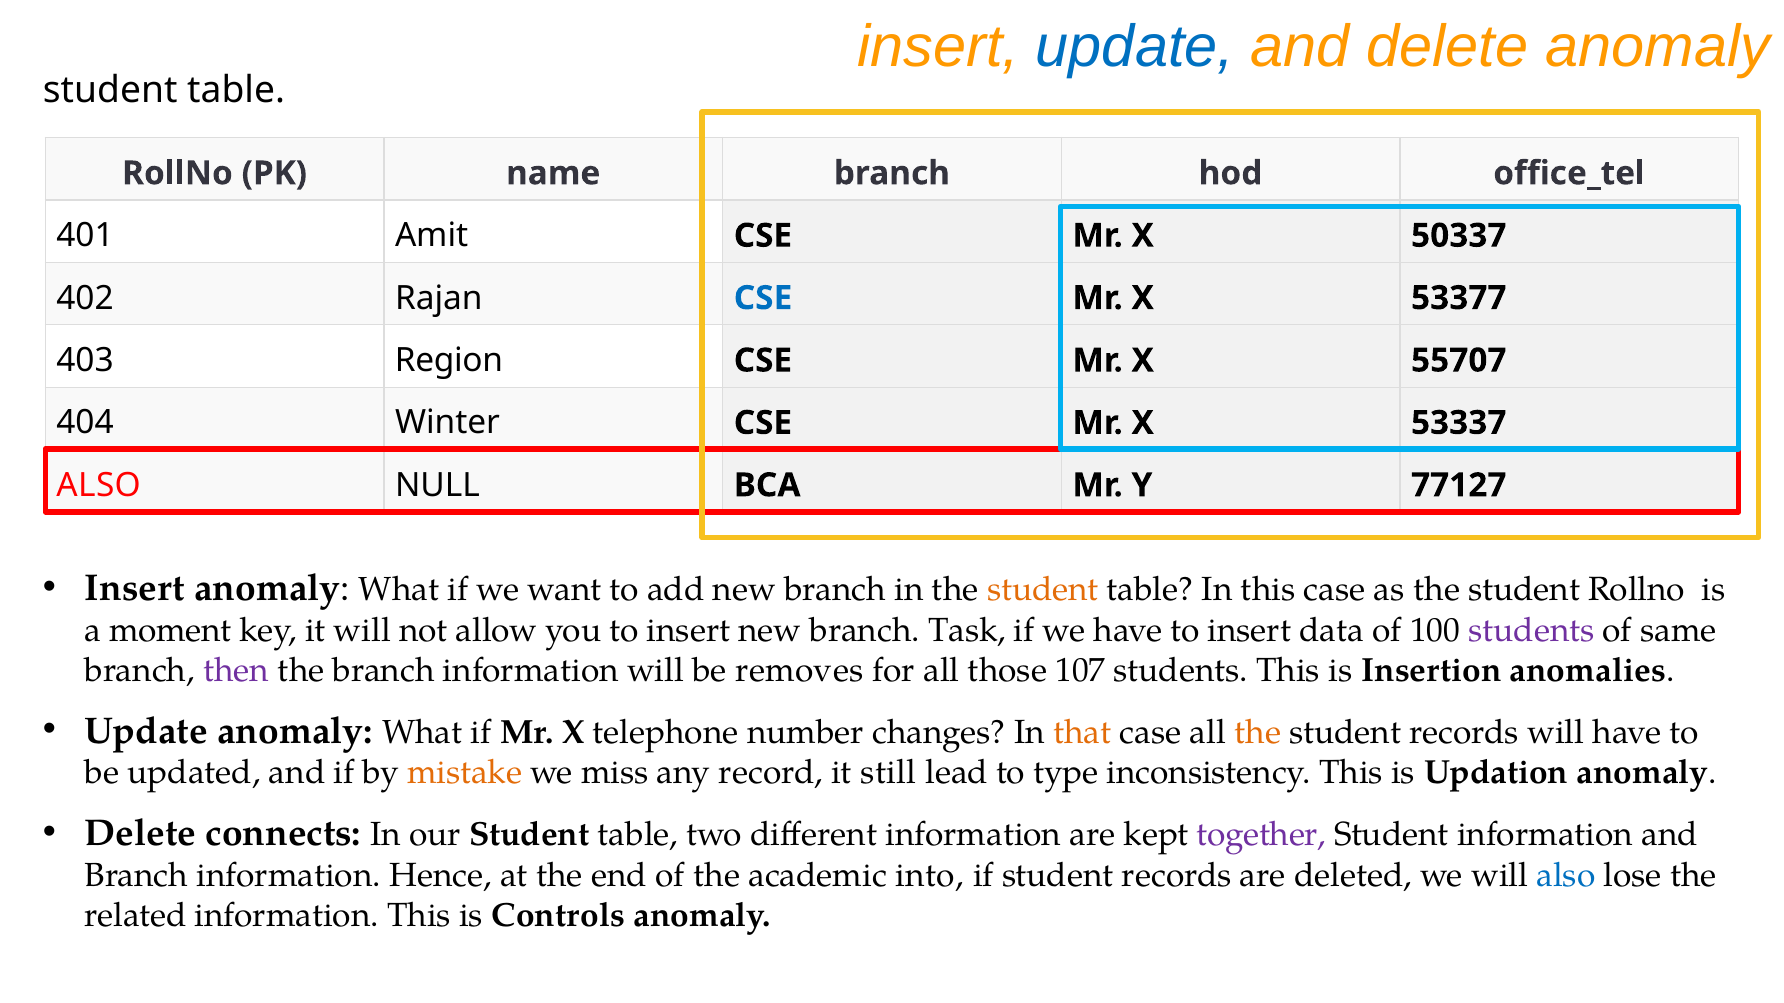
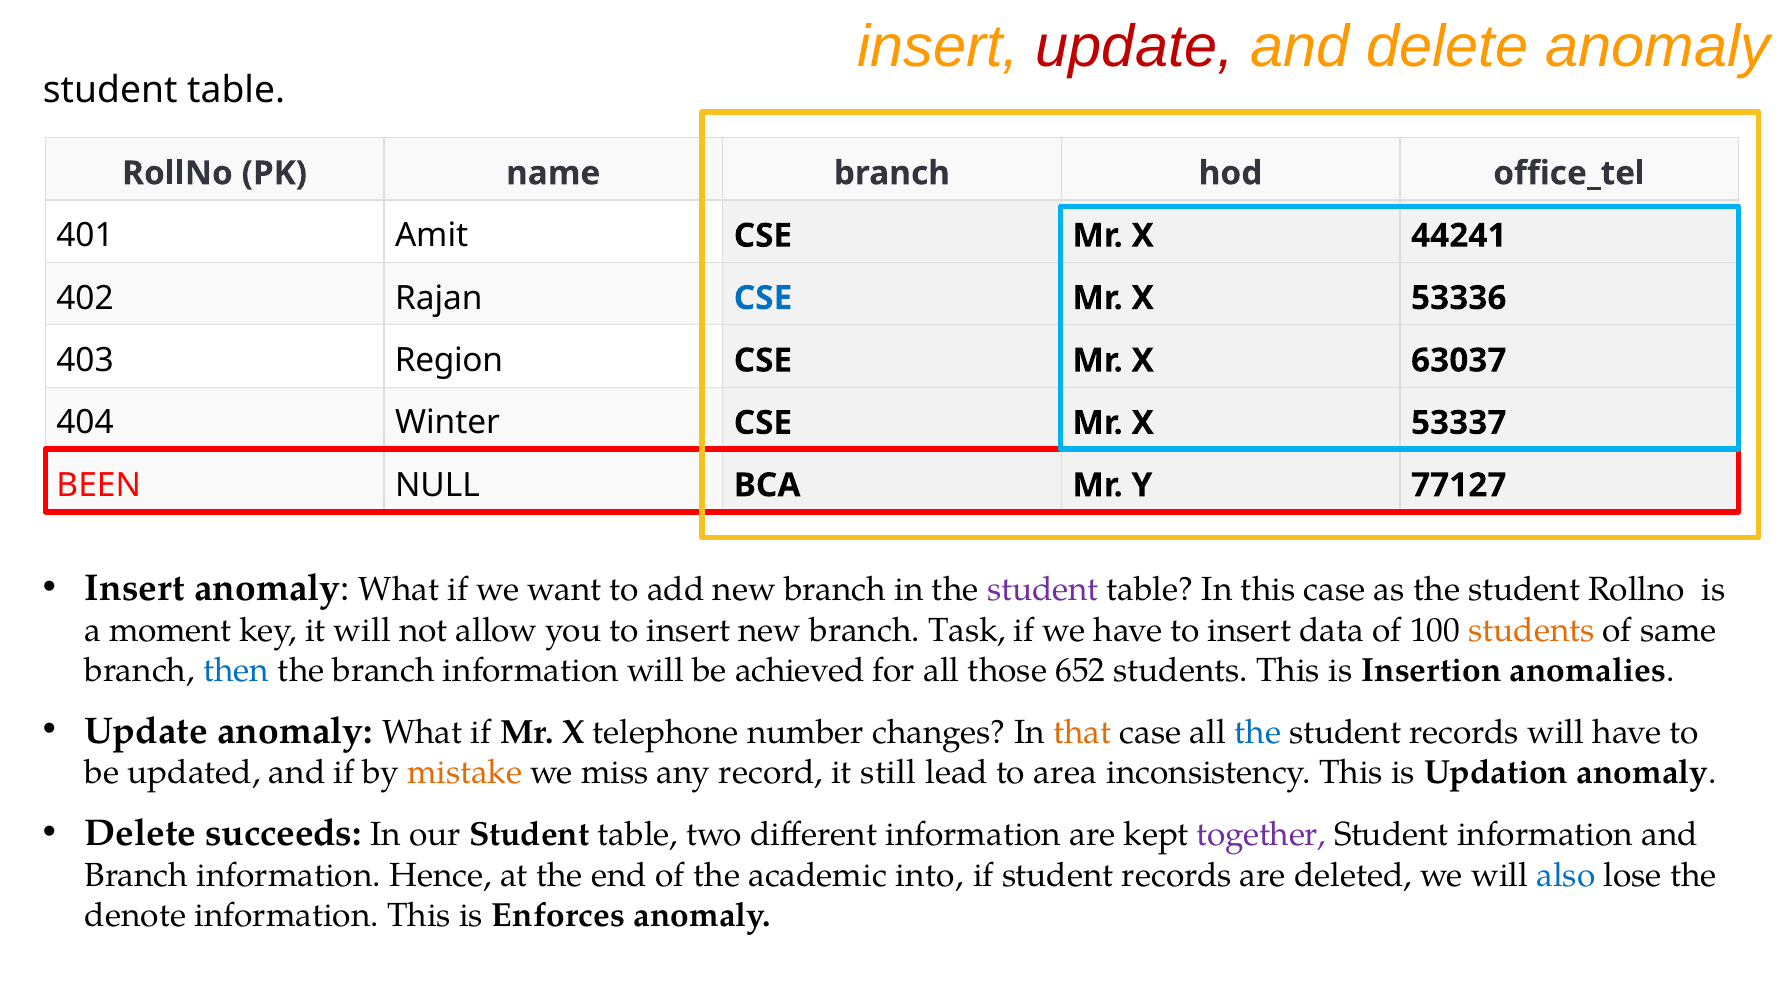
update colour: blue -> red (1135, 46)
50337: 50337 -> 44241 (1459, 236)
53377: 53377 -> 53336 (1459, 298)
55707: 55707 -> 63037 (1459, 361)
ALSO: ALSO -> BEEN (99, 485)
student colour: orange -> purple (1043, 590)
students colour: purple -> orange (1532, 631)
then colour: purple -> blue (236, 671)
removes: removes -> achieved (800, 671)
107: 107 -> 652 (1081, 671)
the colour: orange -> blue (1258, 732)
type: type -> area (1066, 773)
connects: connects -> succeeds (284, 834)
related: related -> denote (136, 916)
Controls: Controls -> Enforces (558, 916)
